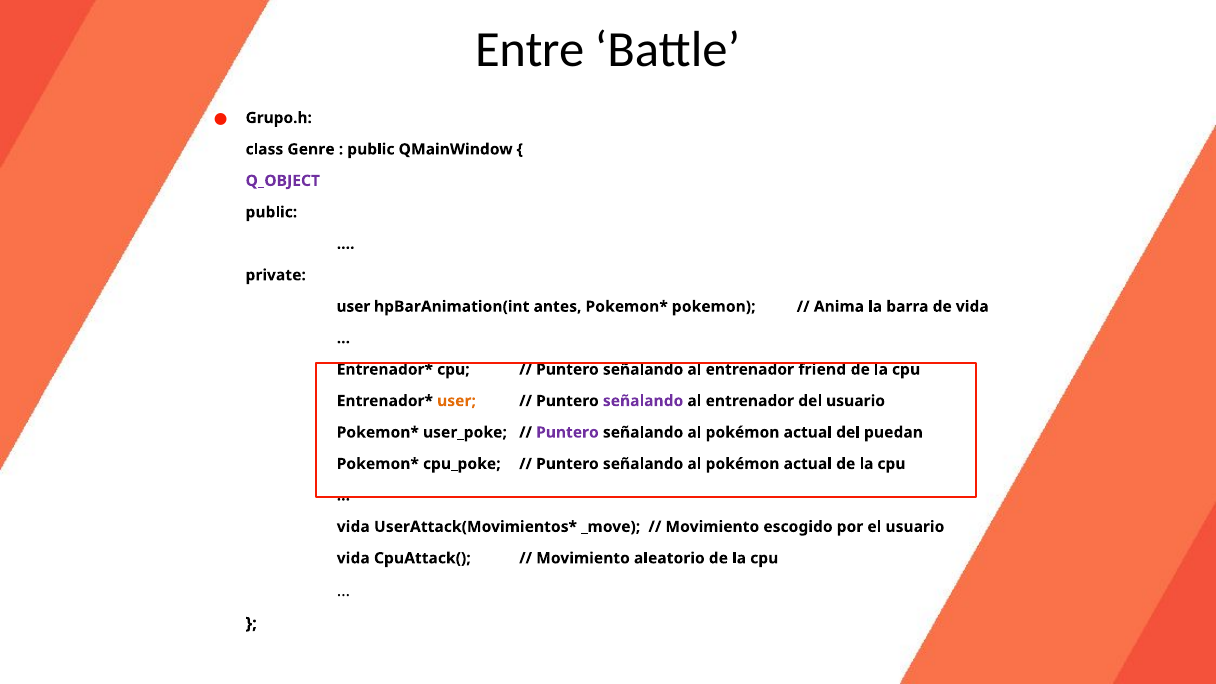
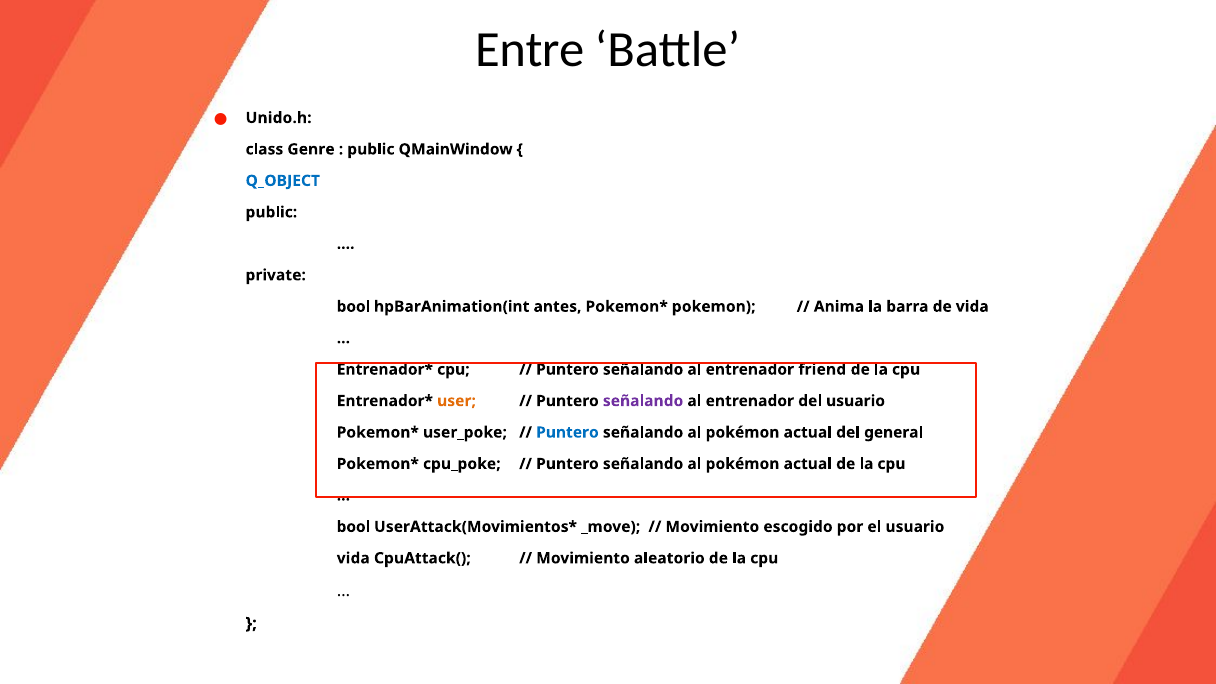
Grupo.h: Grupo.h -> Unido.h (279, 118)
Q_OBJECT colour: purple -> blue (283, 181)
user: user -> bool (353, 307)
Puntero colour: purple -> blue (567, 432)
puedan: puedan -> general (894, 432)
vida: vida -> bool (353, 527)
